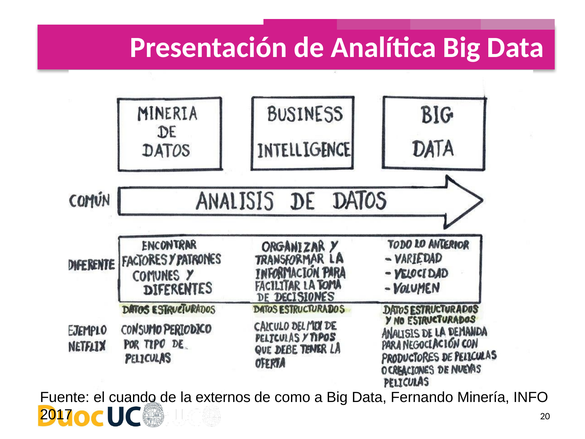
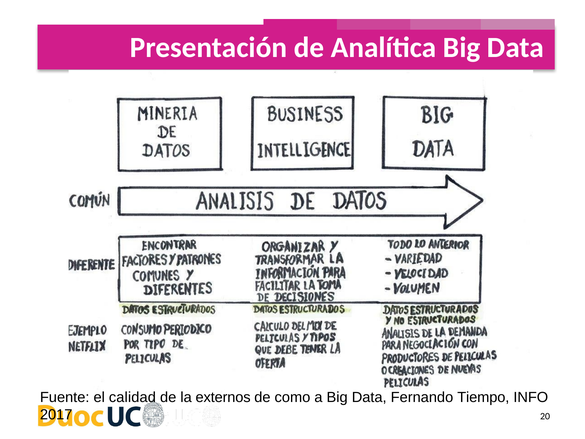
cuando: cuando -> calidad (132, 397)
Minería: Minería -> Tiempo (483, 397)
